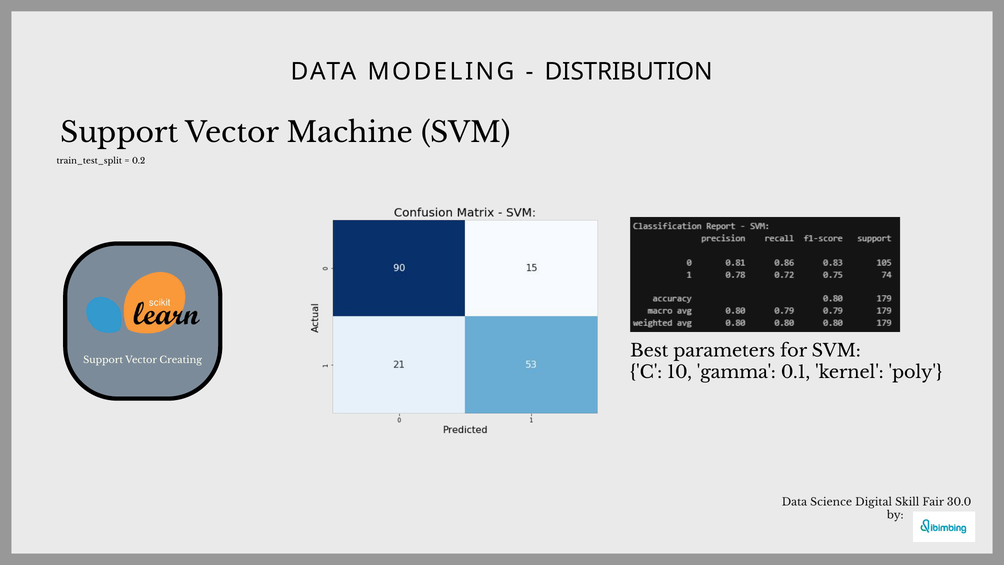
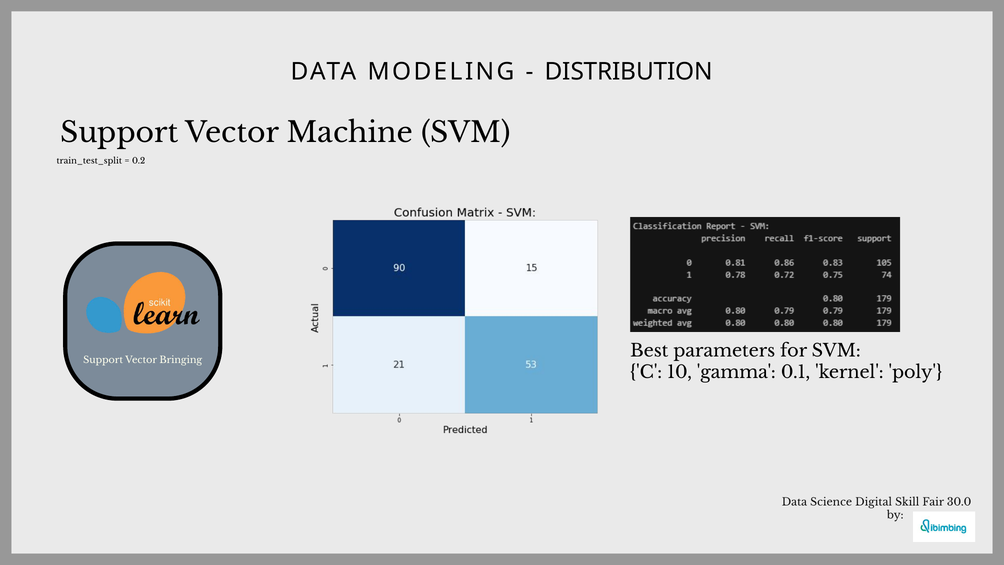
Creating: Creating -> Bringing (181, 360)
